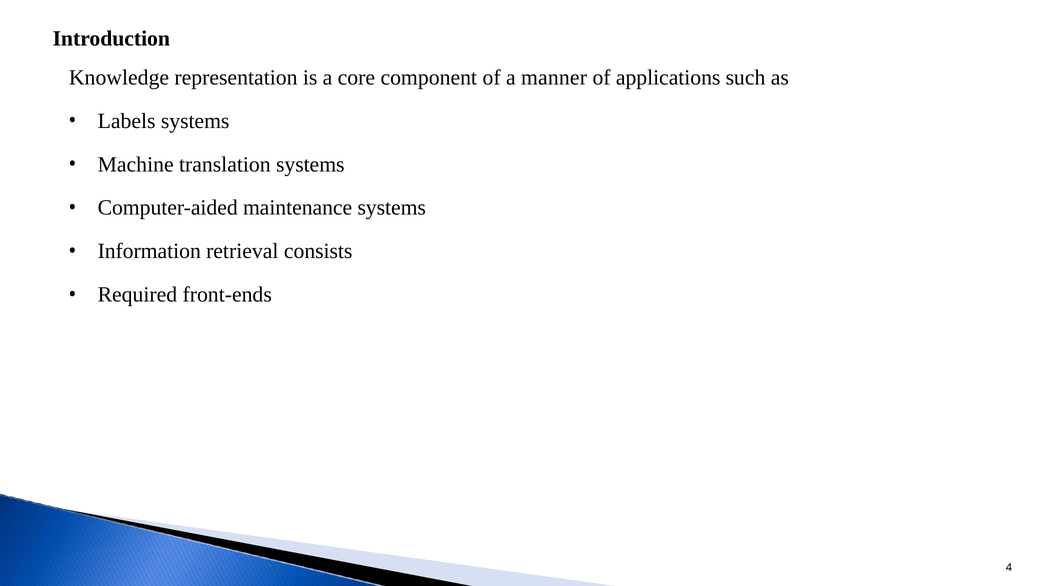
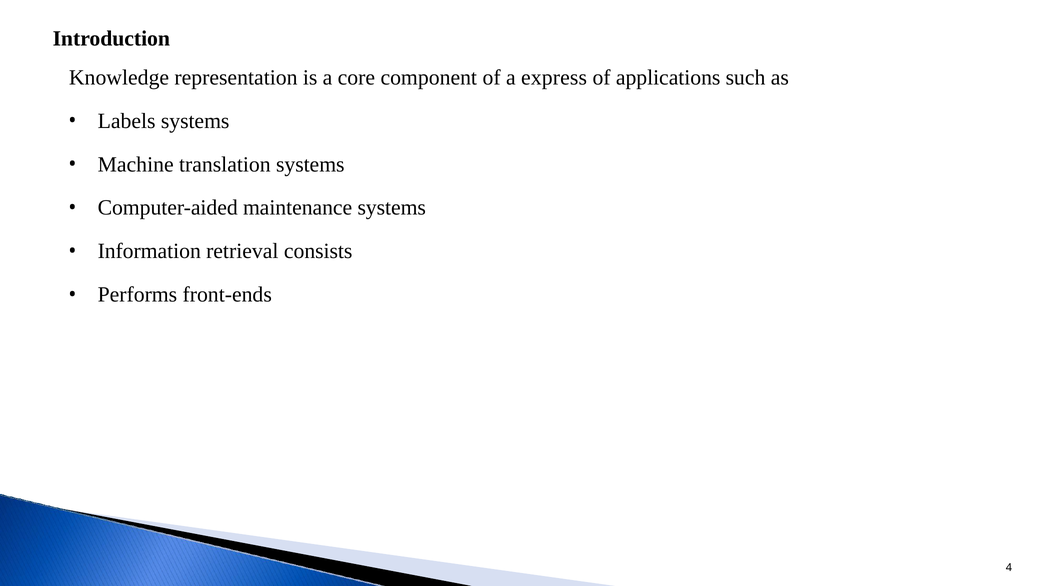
manner: manner -> express (554, 78)
Required: Required -> Performs (137, 295)
